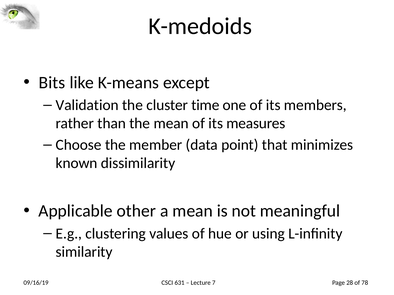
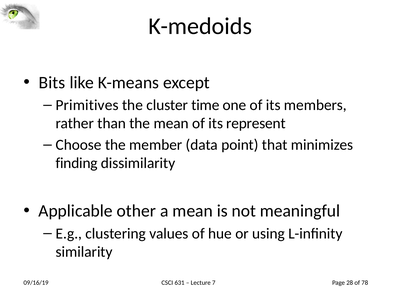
Validation: Validation -> Primitives (87, 105)
measures: measures -> represent (256, 124)
known: known -> finding (77, 163)
